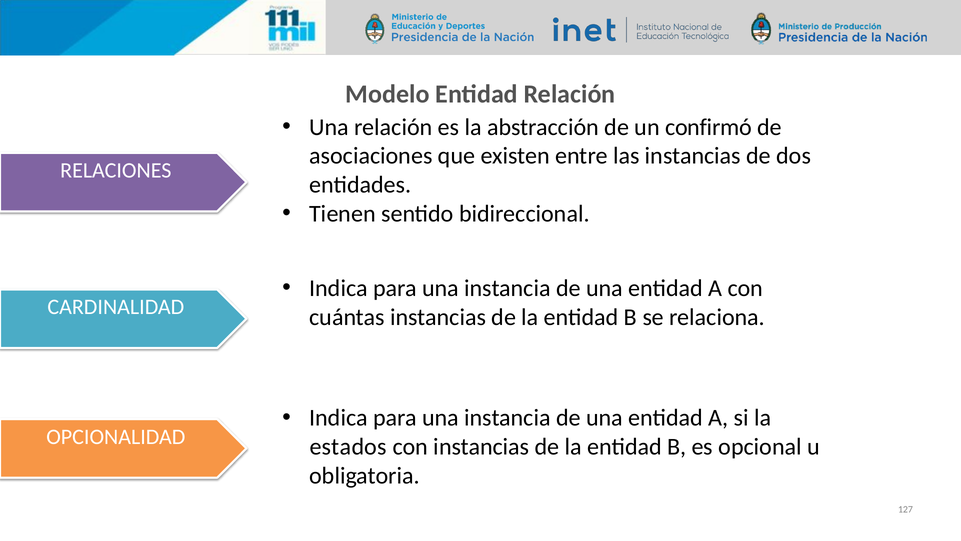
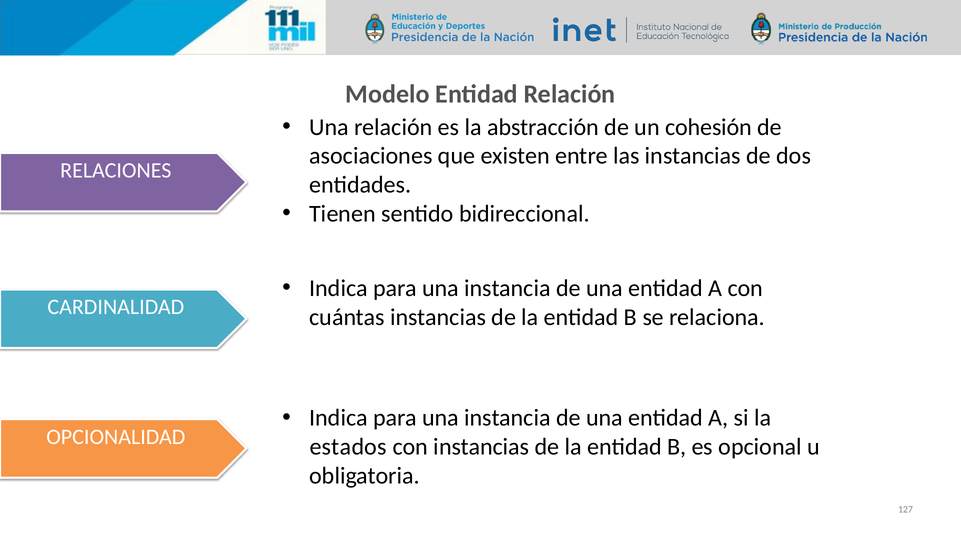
confirmó: confirmó -> cohesión (709, 127)
